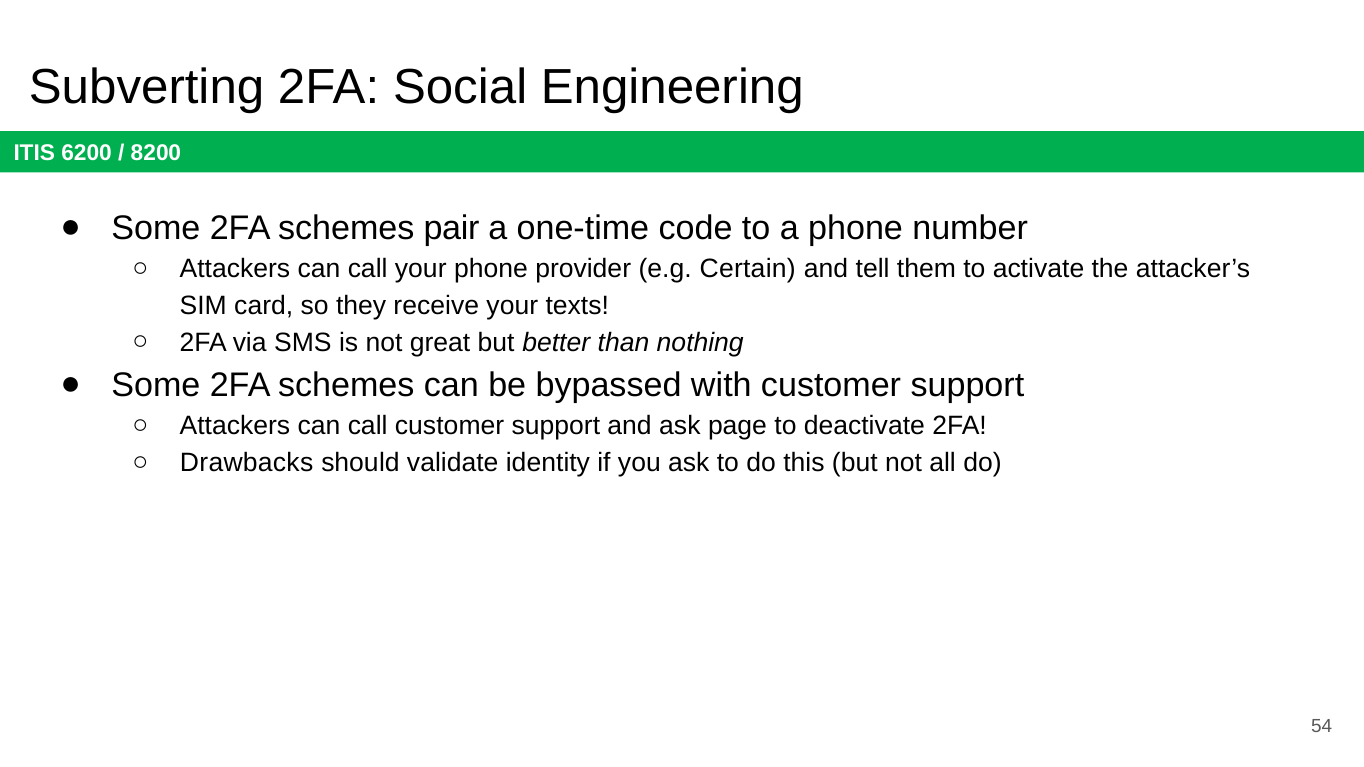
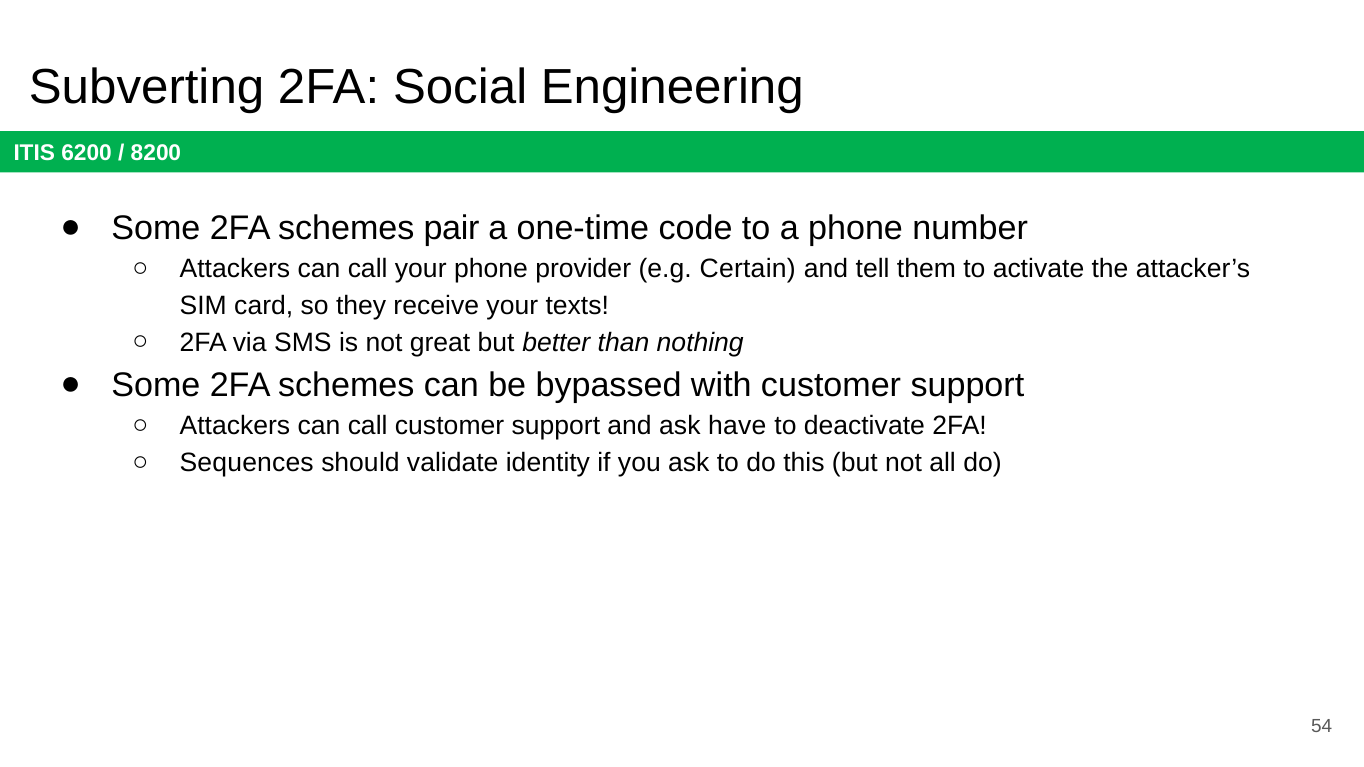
page: page -> have (737, 426)
Drawbacks: Drawbacks -> Sequences (247, 463)
